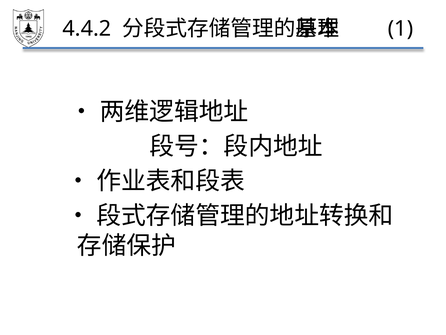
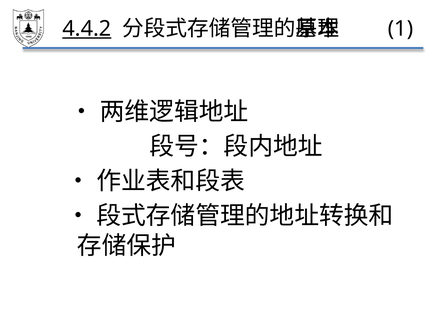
4.4.2 underline: none -> present (87, 29)
